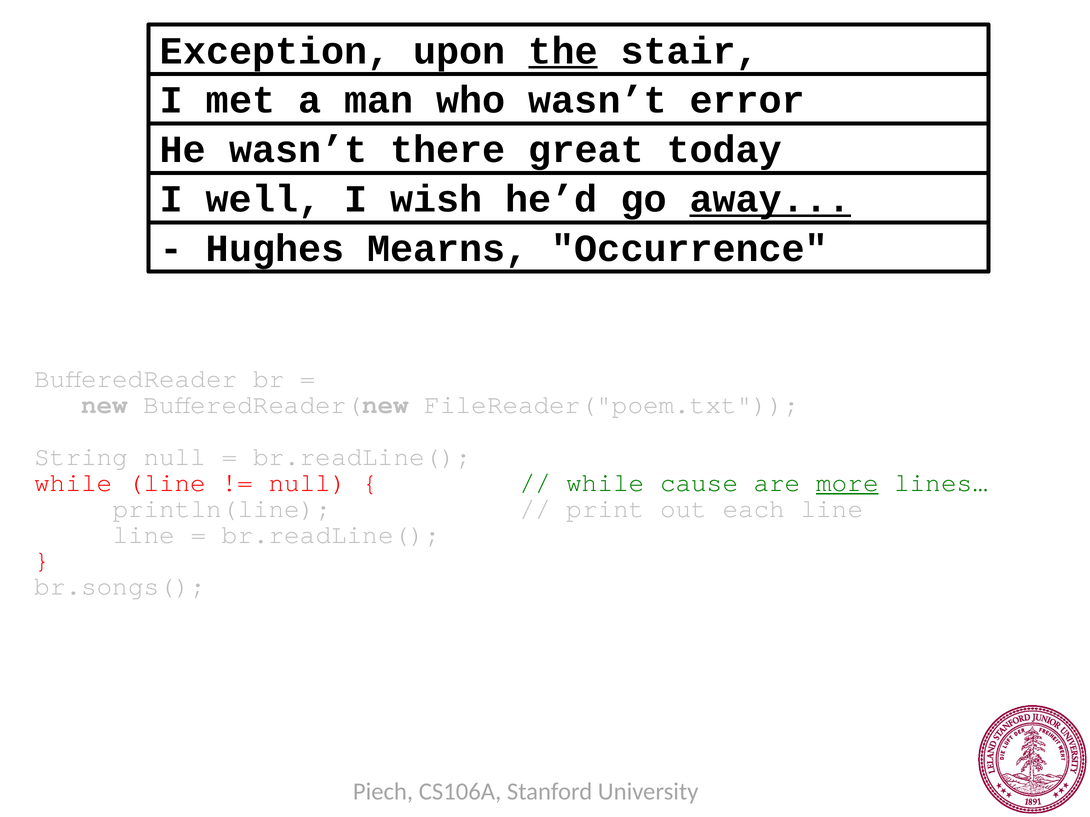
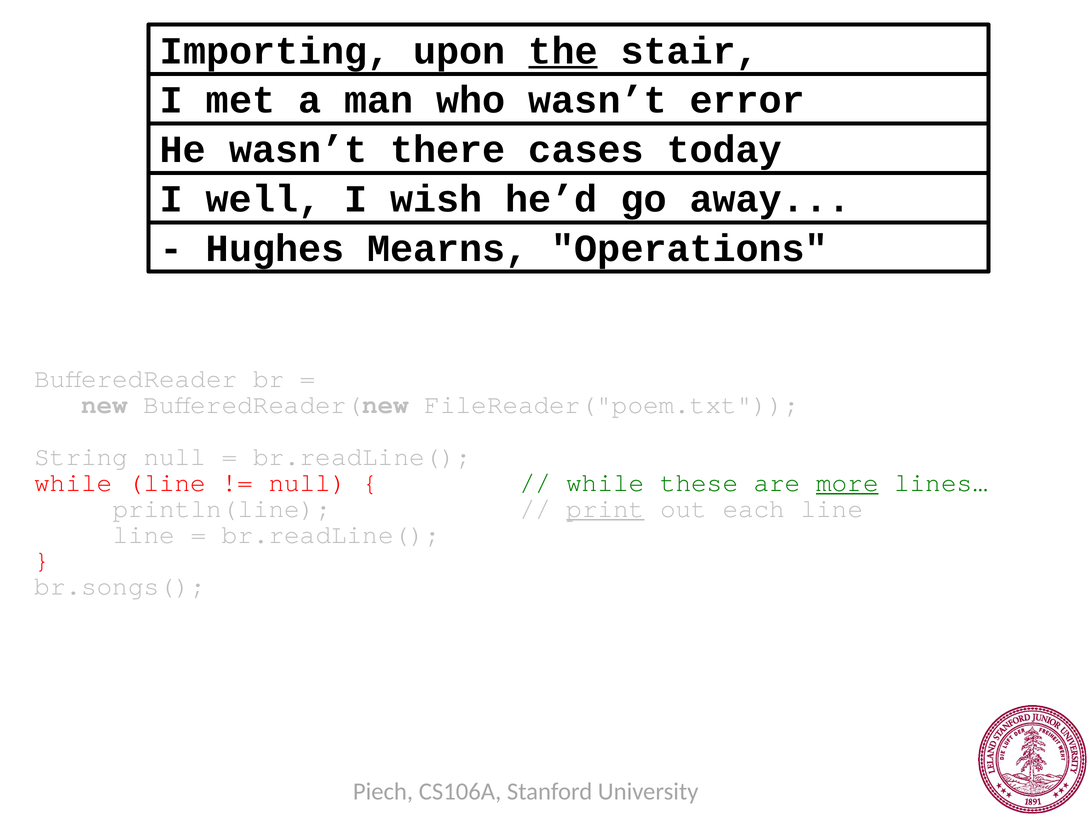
Exception: Exception -> Importing (275, 51)
great: great -> cases (586, 150)
away underline: present -> none (770, 199)
Occurrence: Occurrence -> Operations (690, 249)
cause: cause -> these (699, 483)
print underline: none -> present (606, 509)
